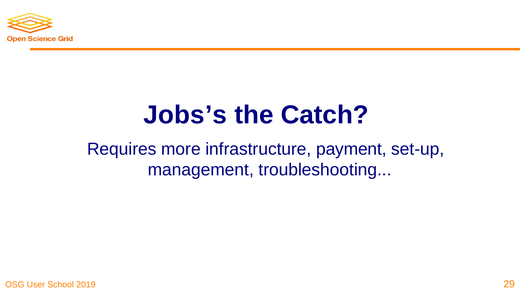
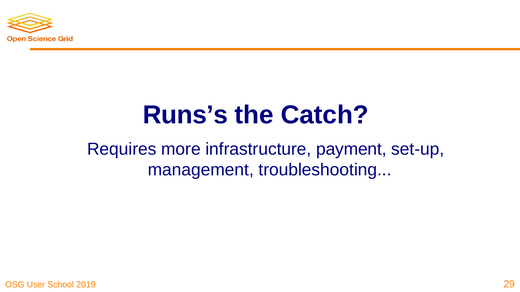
Jobs’s: Jobs’s -> Runs’s (185, 115)
